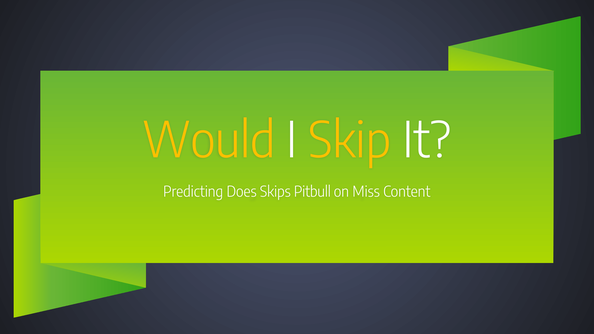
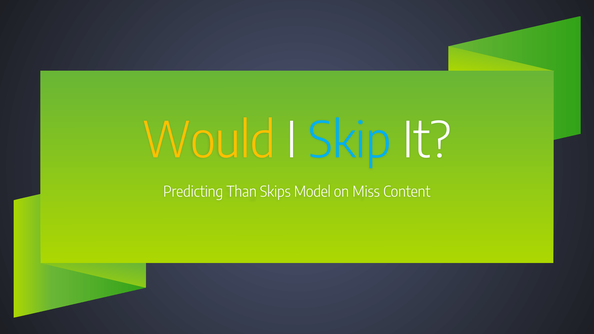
Skip colour: yellow -> light blue (350, 141)
Does: Does -> Than (242, 192)
Pitbull: Pitbull -> Model (312, 192)
